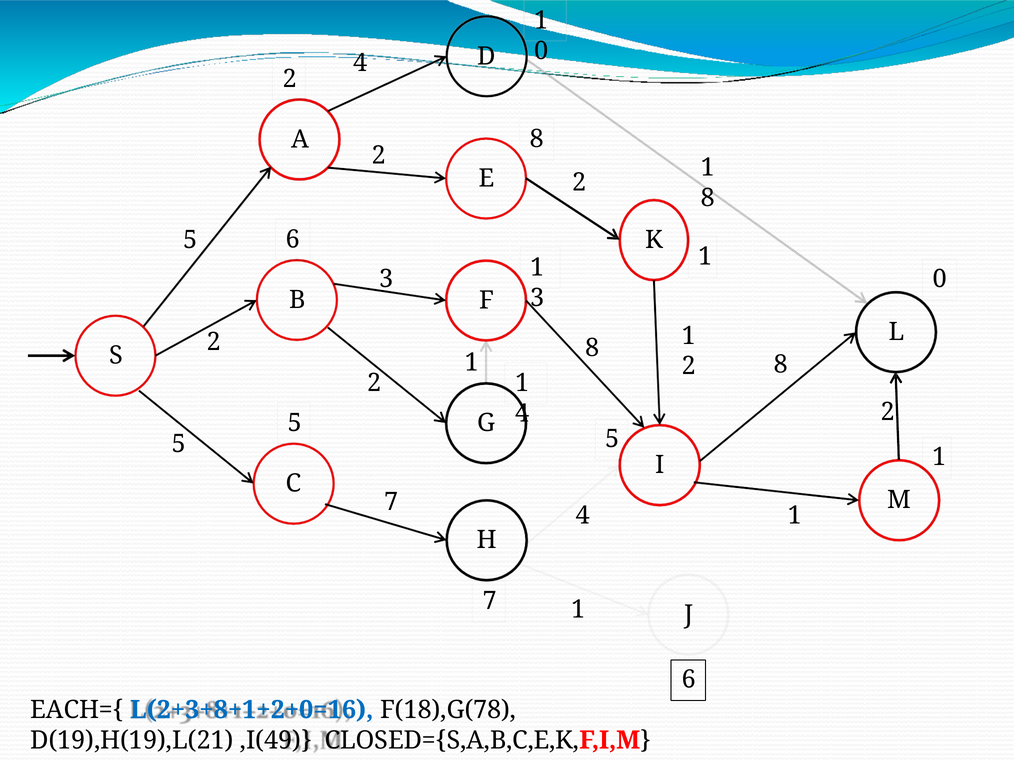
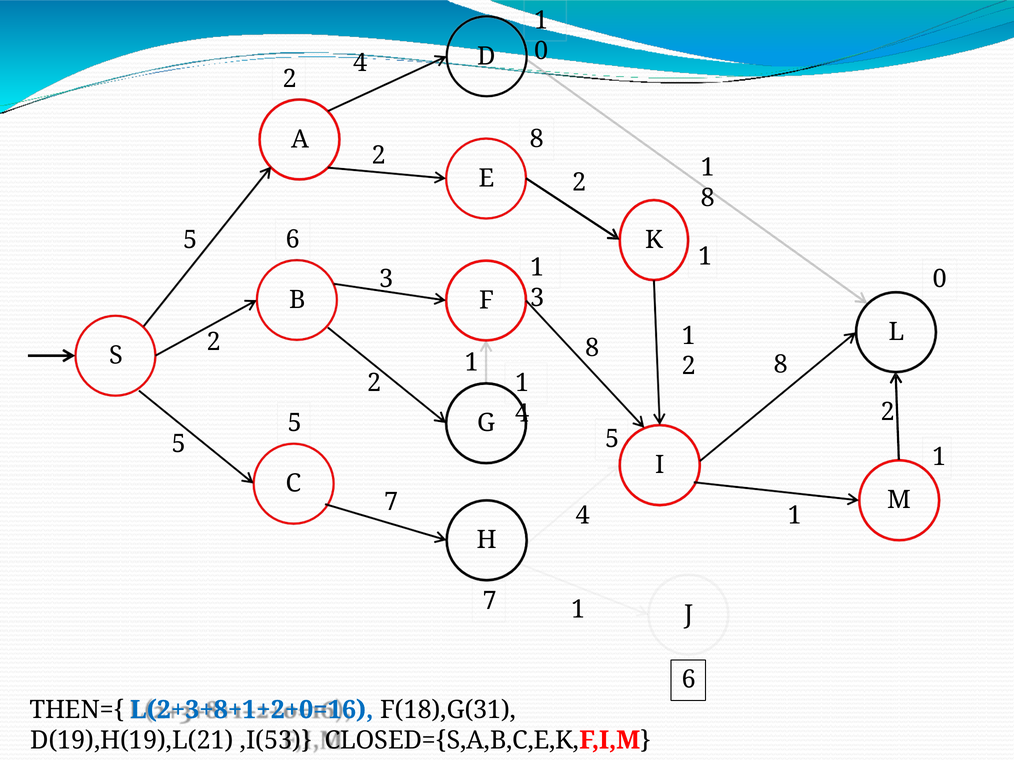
EACH={: EACH={ -> THEN={ (77, 710)
F(18),G(78: F(18),G(78 -> F(18),G(31 (448, 710)
,I(49: ,I(49 -> ,I(53 (276, 741)
